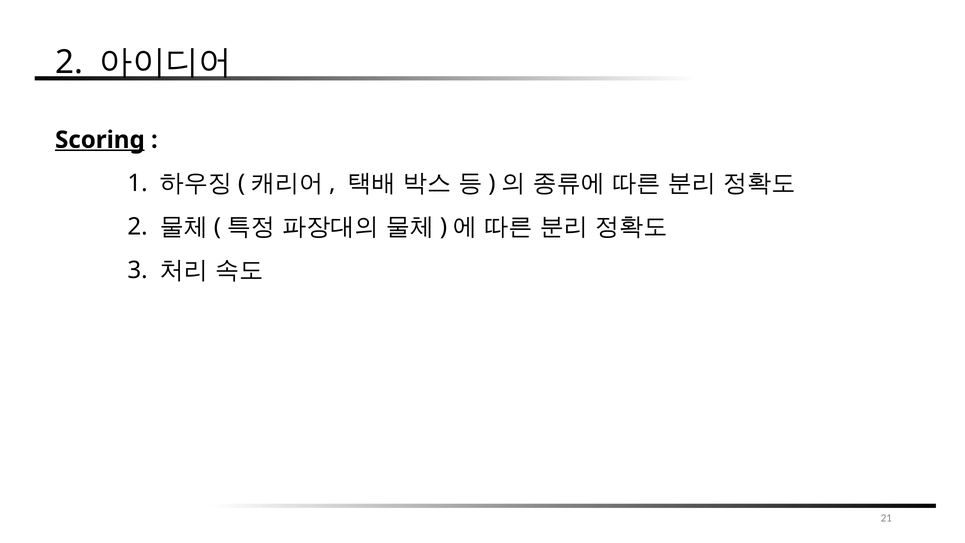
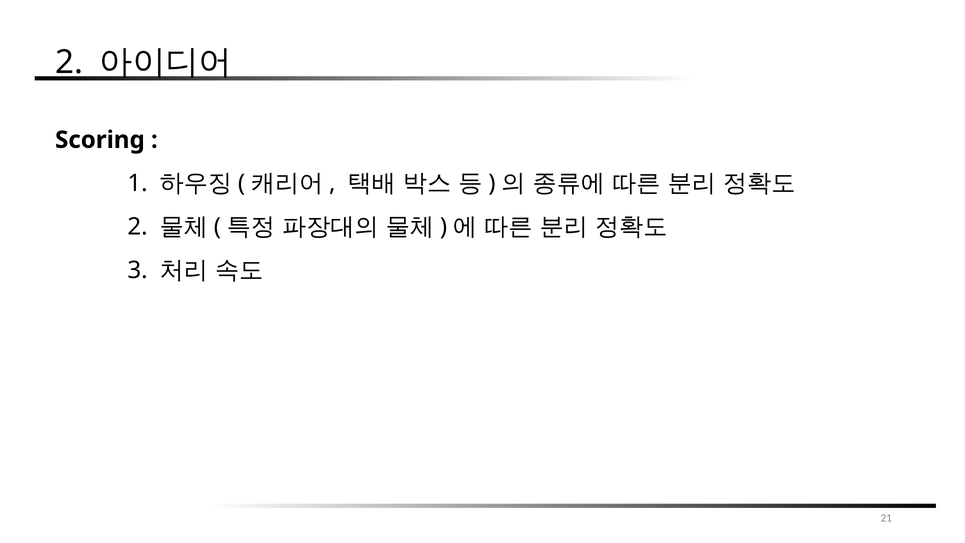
Scoring underline: present -> none (100, 140)
